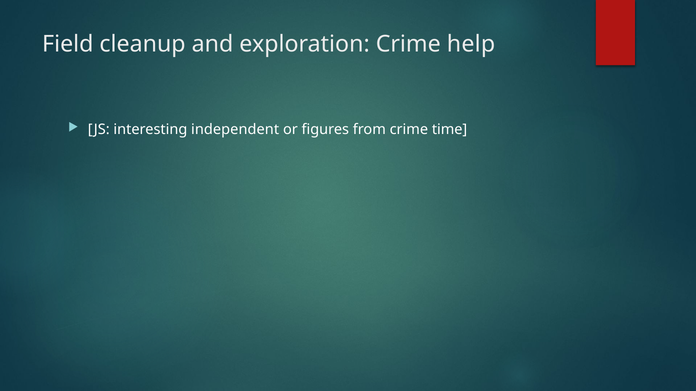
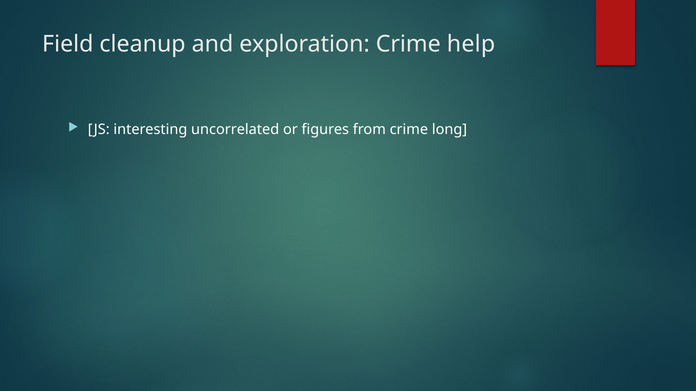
independent: independent -> uncorrelated (235, 130)
time: time -> long (450, 130)
